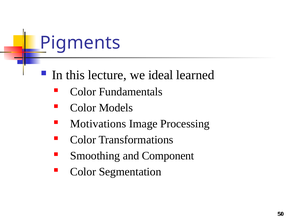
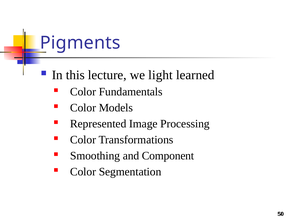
ideal: ideal -> light (161, 75)
Motivations: Motivations -> Represented (98, 124)
